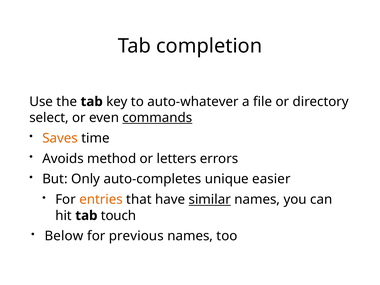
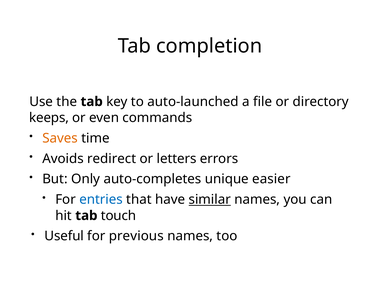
auto-whatever: auto-whatever -> auto-launched (193, 102)
select: select -> keeps (49, 118)
commands underline: present -> none (157, 118)
method: method -> redirect (112, 159)
entries colour: orange -> blue (101, 200)
Below: Below -> Useful (64, 236)
